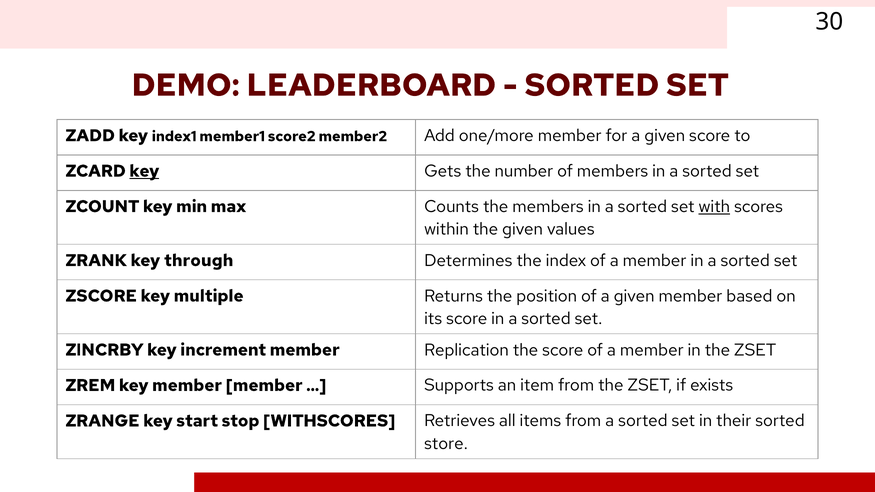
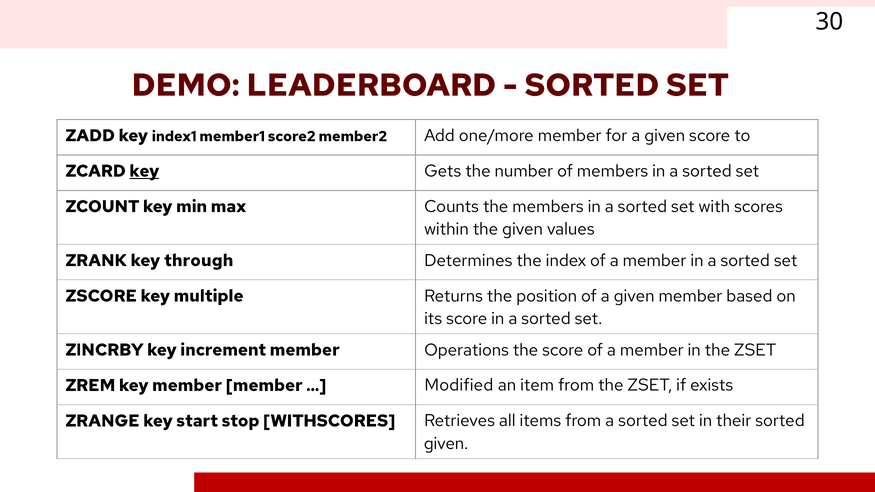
with underline: present -> none (714, 207)
Replication: Replication -> Operations (466, 350)
Supports: Supports -> Modified (459, 386)
store: store -> given (446, 444)
